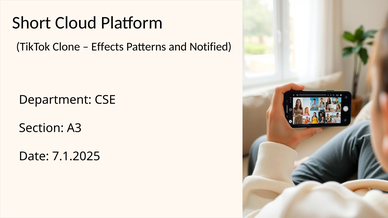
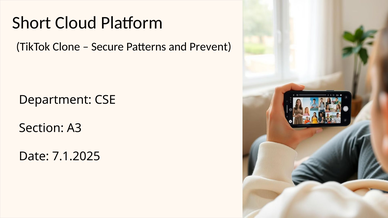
Effects: Effects -> Secure (108, 47)
Notified: Notified -> Prevent (210, 47)
